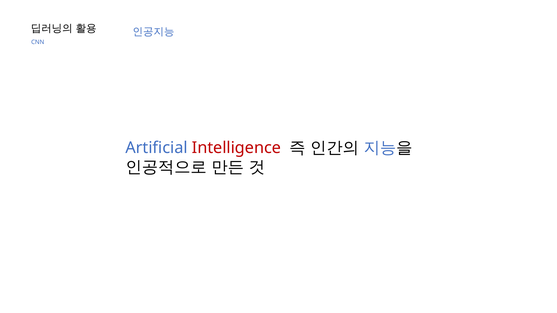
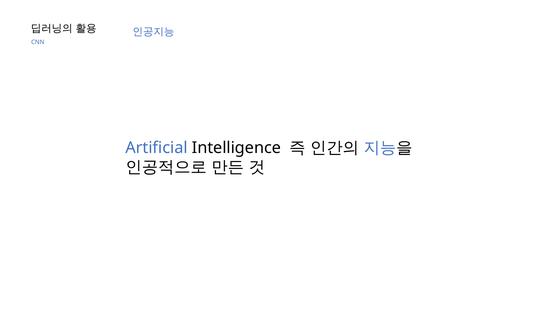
Intelligence colour: red -> black (236, 148)
